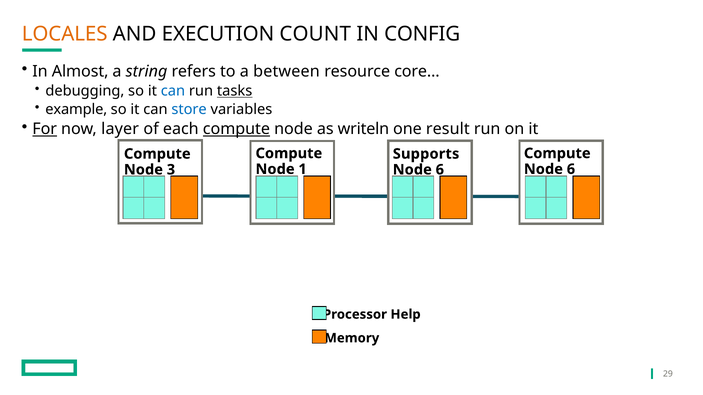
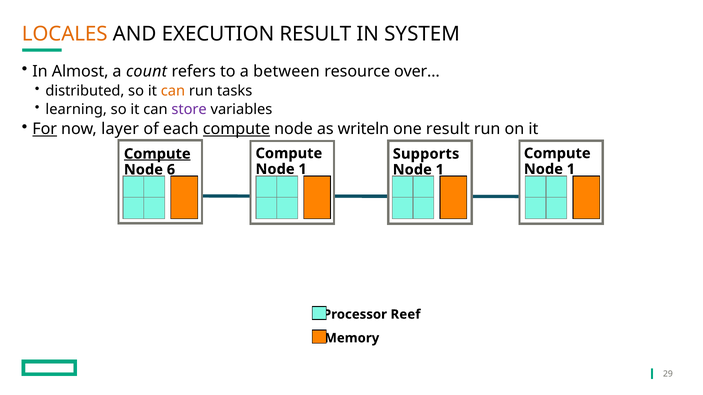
EXECUTION COUNT: COUNT -> RESULT (315, 34)
CONFIG: CONFIG -> SYSTEM (422, 34)
string: string -> count (147, 71)
core…: core… -> over… (417, 71)
debugging: debugging -> distributed (85, 91)
can colour: blue -> orange (173, 91)
tasks underline: present -> none (235, 91)
example: example -> learning (76, 110)
store colour: blue -> purple (189, 110)
Compute underline: none -> present (157, 154)
6: 6 -> 1 (571, 169)
3: 3 -> 6 (171, 170)
6: 6 -> 1 (440, 170)
Help: Help -> Reef (405, 315)
